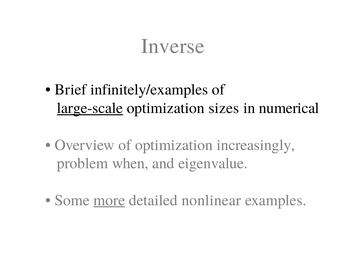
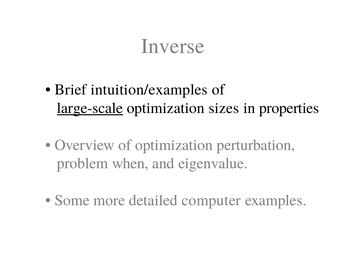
infinitely/examples: infinitely/examples -> intuition/examples (149, 90)
numerical: numerical -> properties (289, 108)
increasingly: increasingly -> perturbation (256, 145)
more underline: present -> none (109, 201)
nonlinear: nonlinear -> computer (211, 201)
